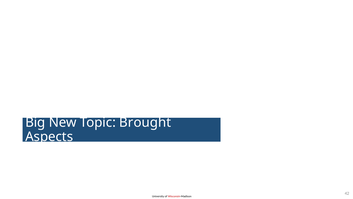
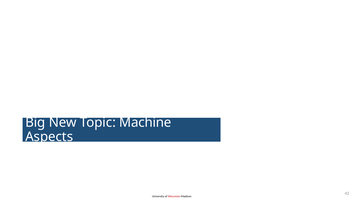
Brought: Brought -> Machine (145, 122)
